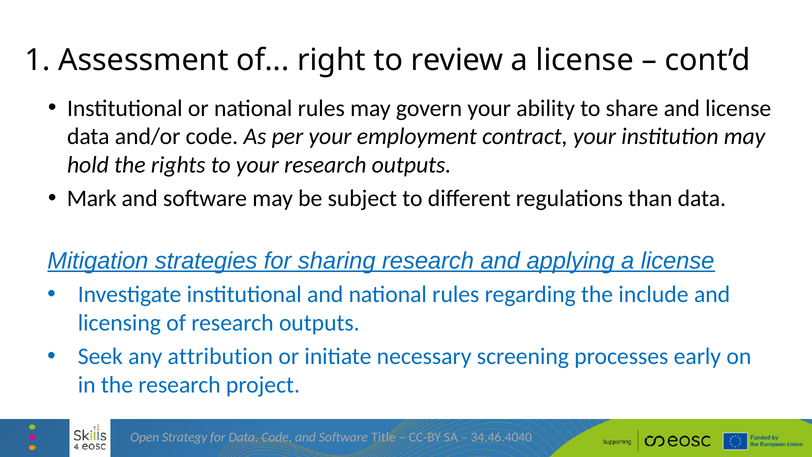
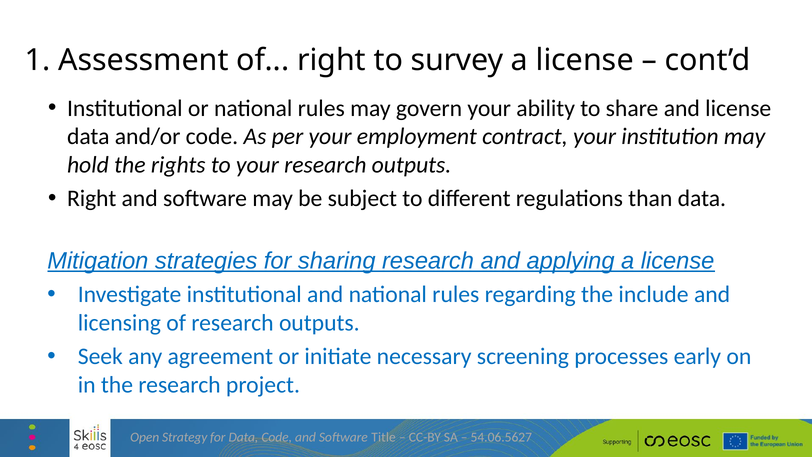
review: review -> survey (457, 60)
Mark: Mark -> Right (92, 199)
attribution: attribution -> agreement (220, 356)
34.46.4040: 34.46.4040 -> 54.06.5627 (501, 437)
